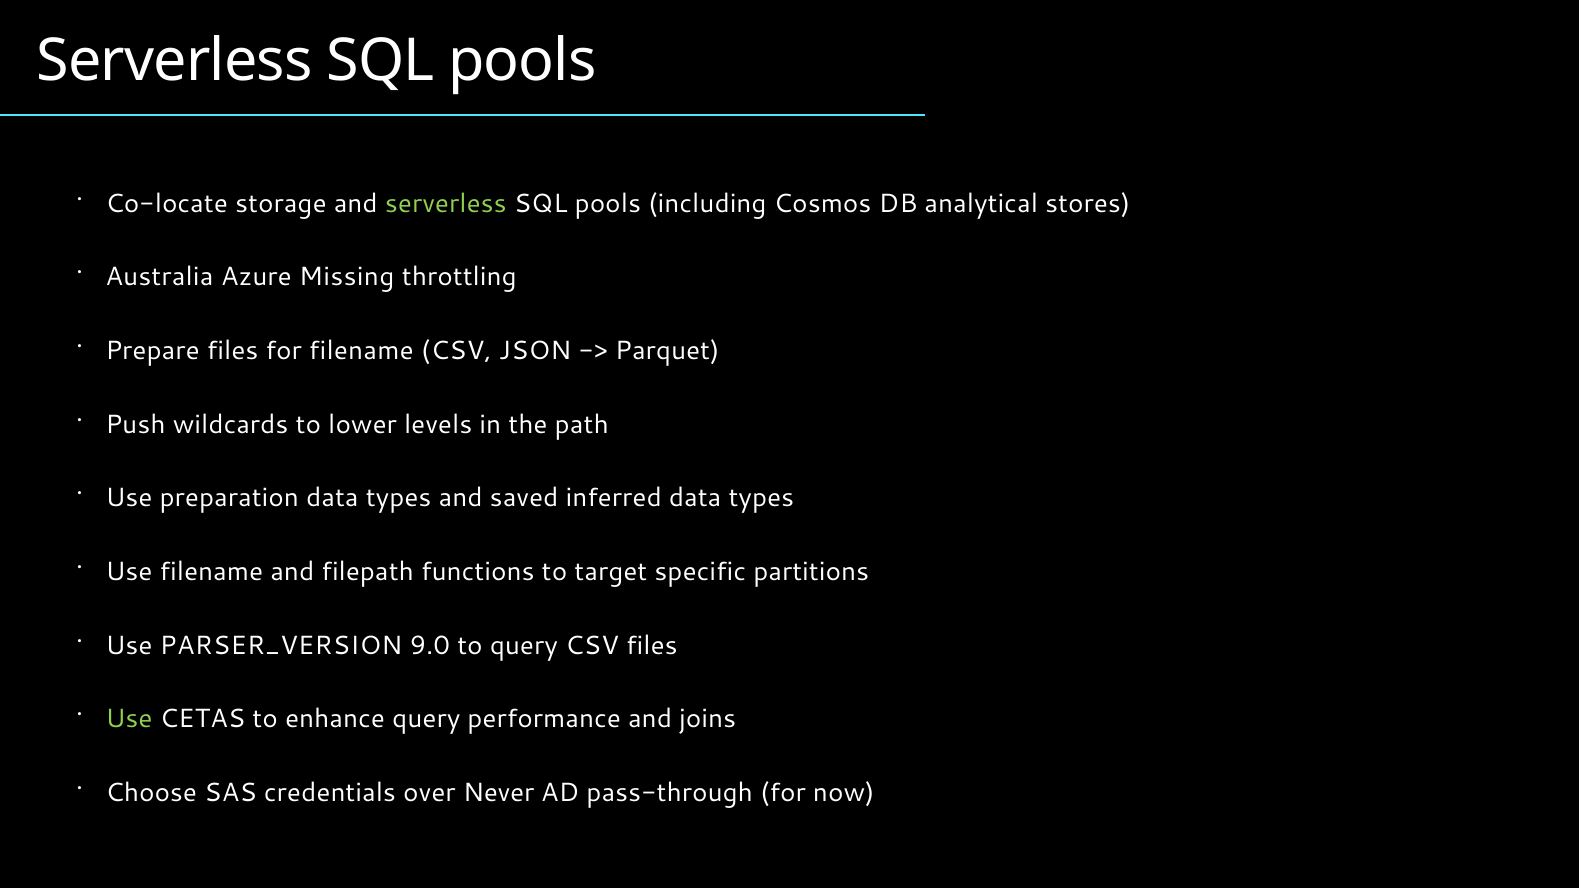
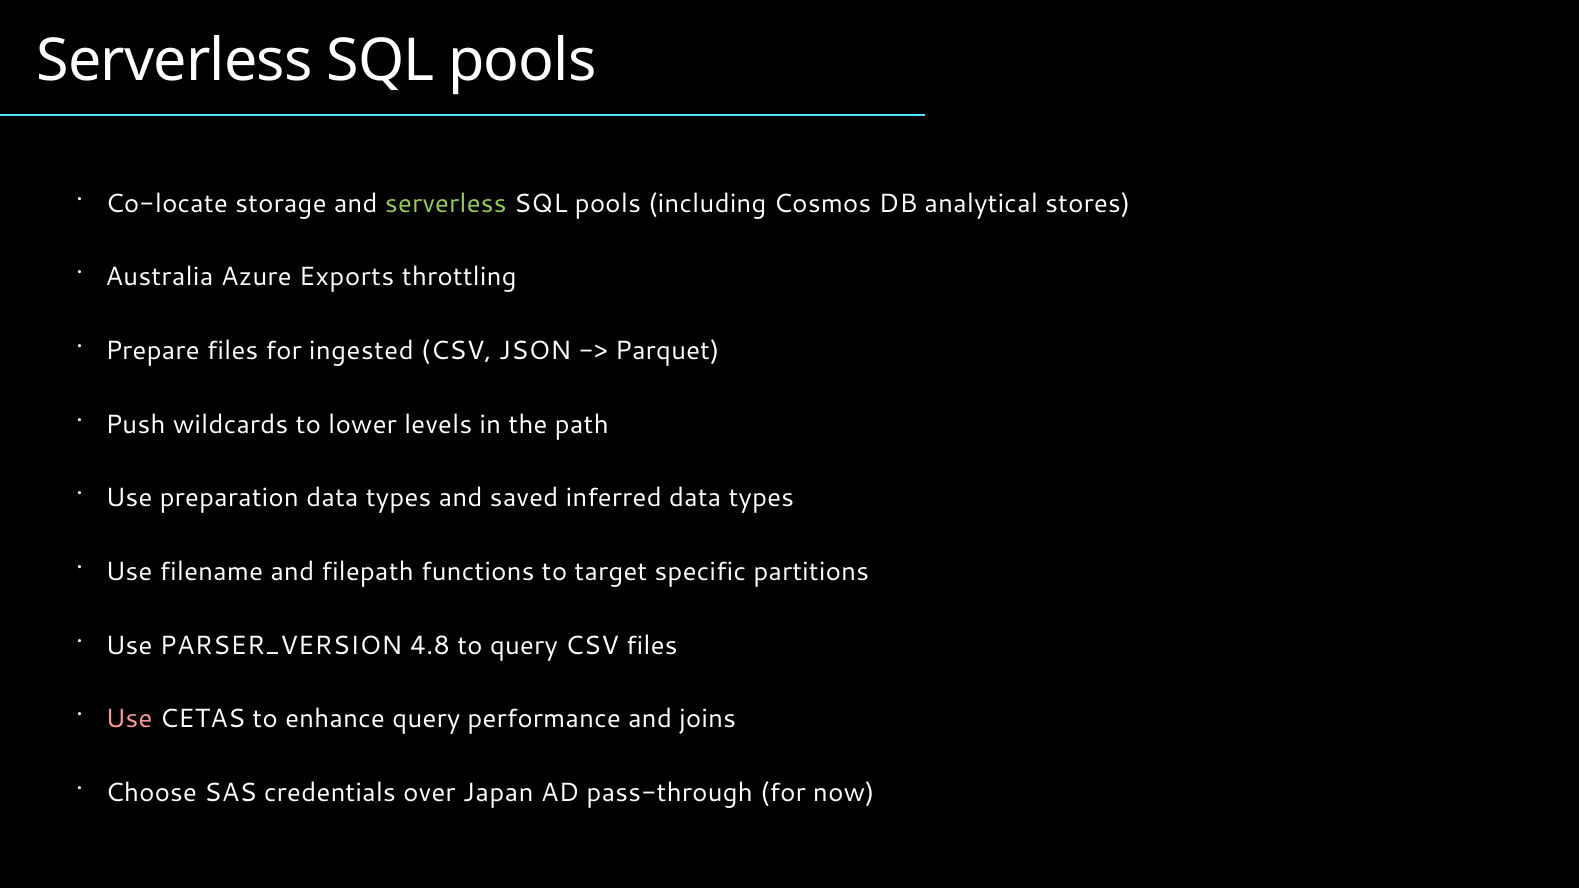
Missing: Missing -> Exports (347, 277)
for filename: filename -> ingested (361, 351)
9.0: 9.0 -> 4.8 (430, 645)
Use colour: light green -> pink (129, 719)
Never: Never -> Japan (498, 793)
